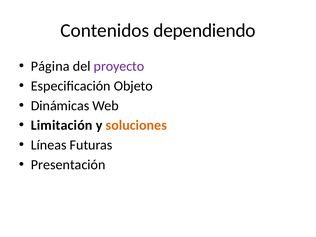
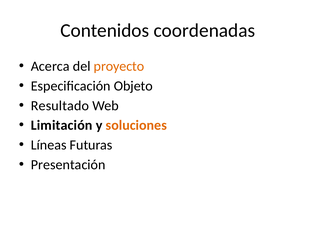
dependiendo: dependiendo -> coordenadas (204, 31)
Página: Página -> Acerca (50, 66)
proyecto colour: purple -> orange (119, 66)
Dinámicas: Dinámicas -> Resultado (60, 106)
